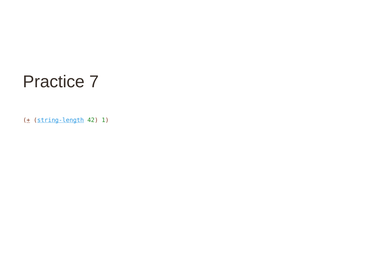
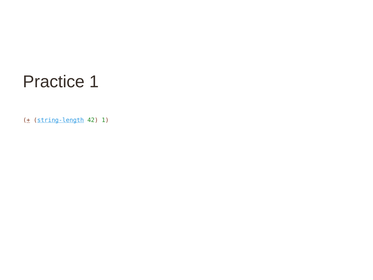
Practice 7: 7 -> 1 (94, 82)
